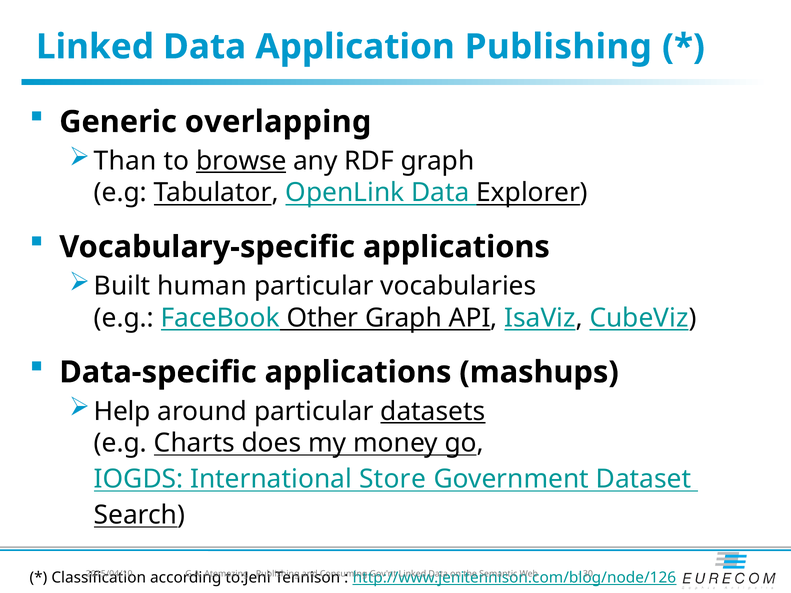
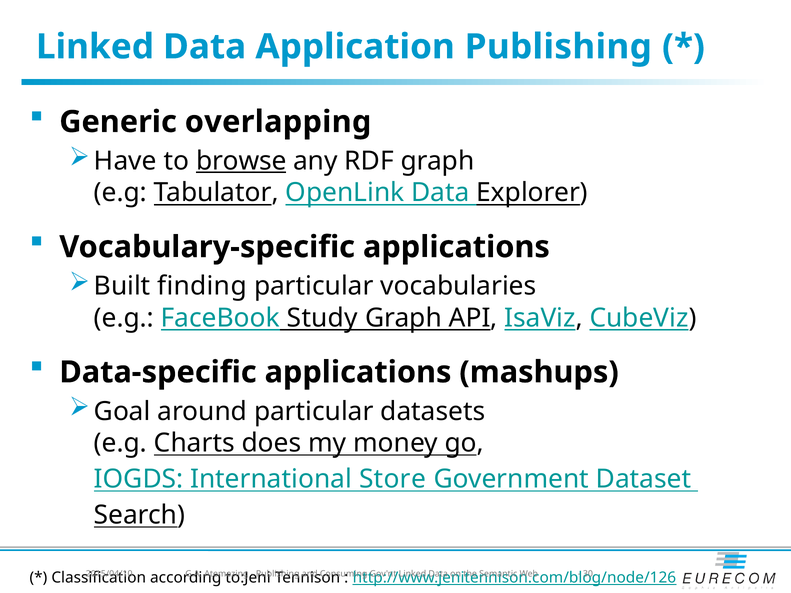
Than: Than -> Have (125, 161)
human: human -> finding (202, 286)
Other: Other -> Study (322, 318)
Help: Help -> Goal (122, 412)
datasets underline: present -> none (433, 412)
